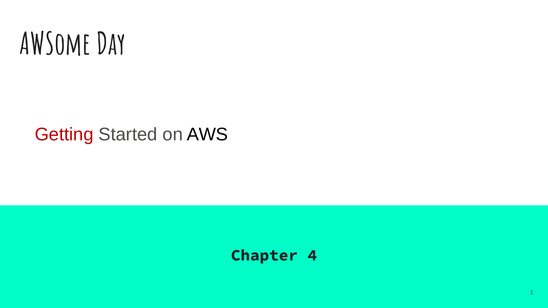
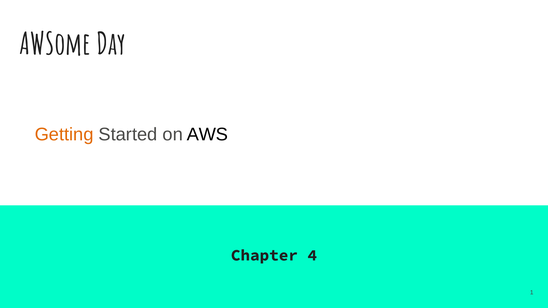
Getting colour: red -> orange (64, 134)
